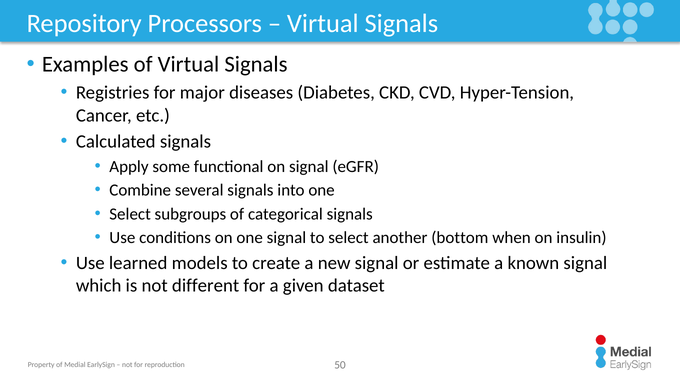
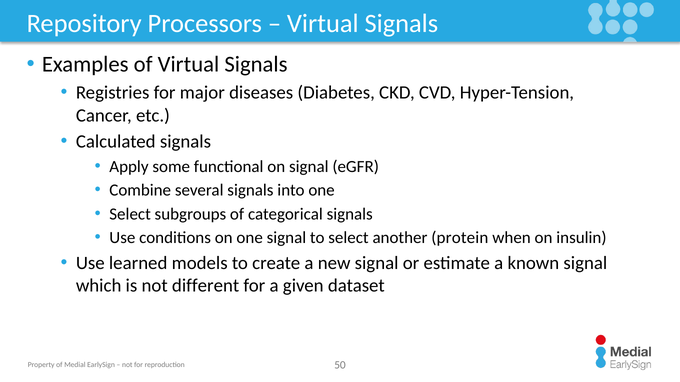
bottom: bottom -> protein (460, 238)
